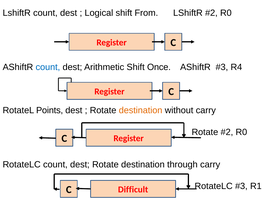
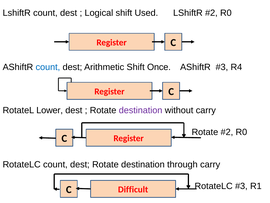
From: From -> Used (146, 13)
Points: Points -> Lower (50, 110)
destination colour: orange -> purple (141, 110)
